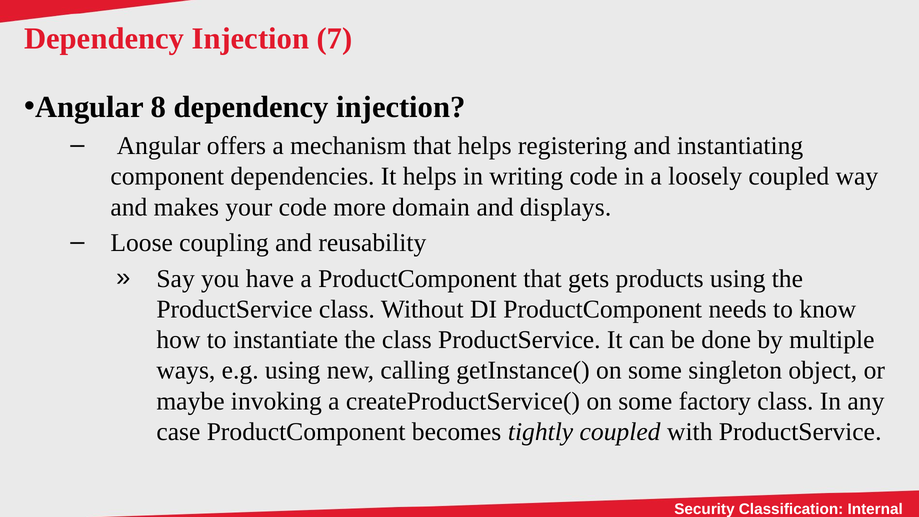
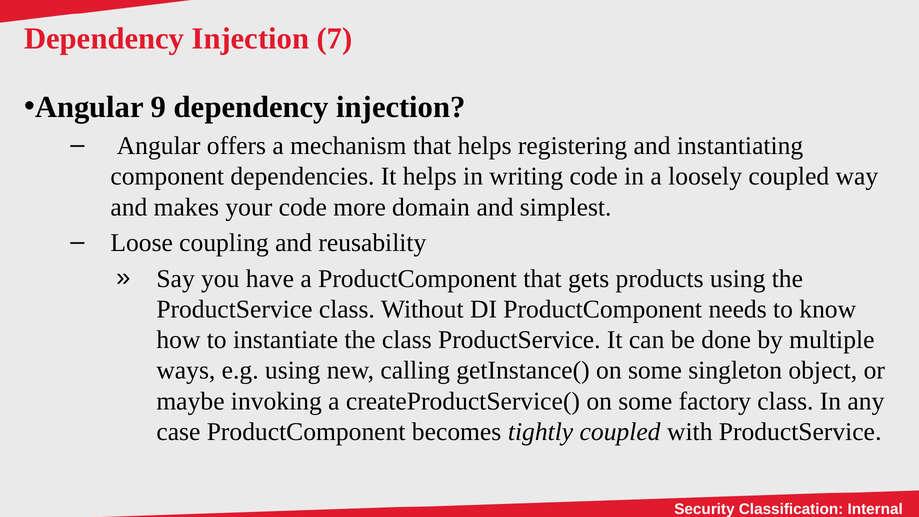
8: 8 -> 9 (159, 107)
displays: displays -> simplest (566, 207)
